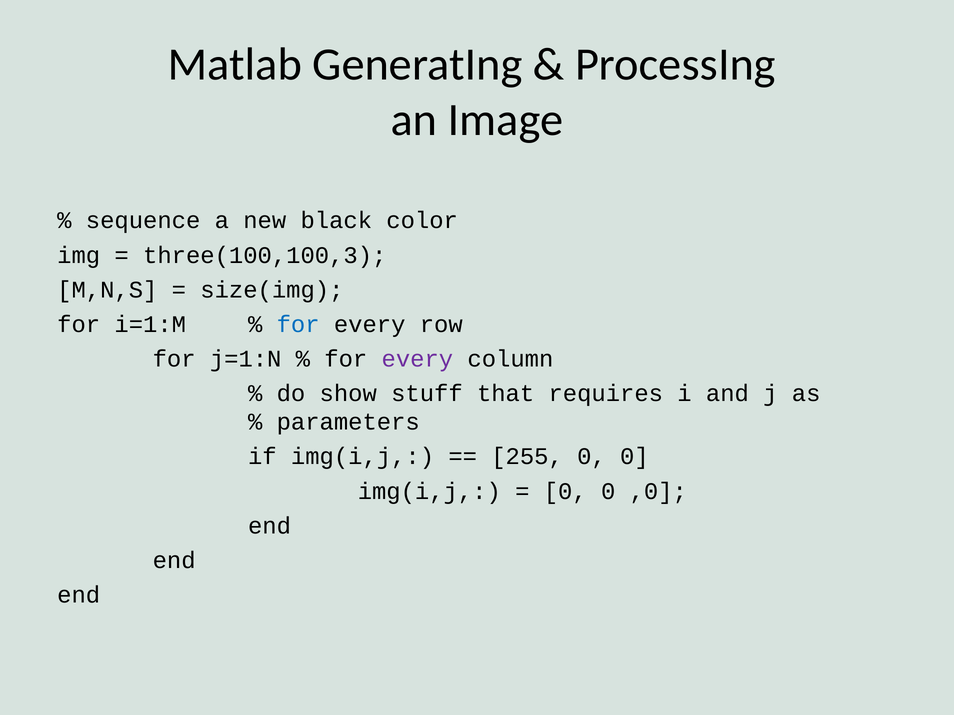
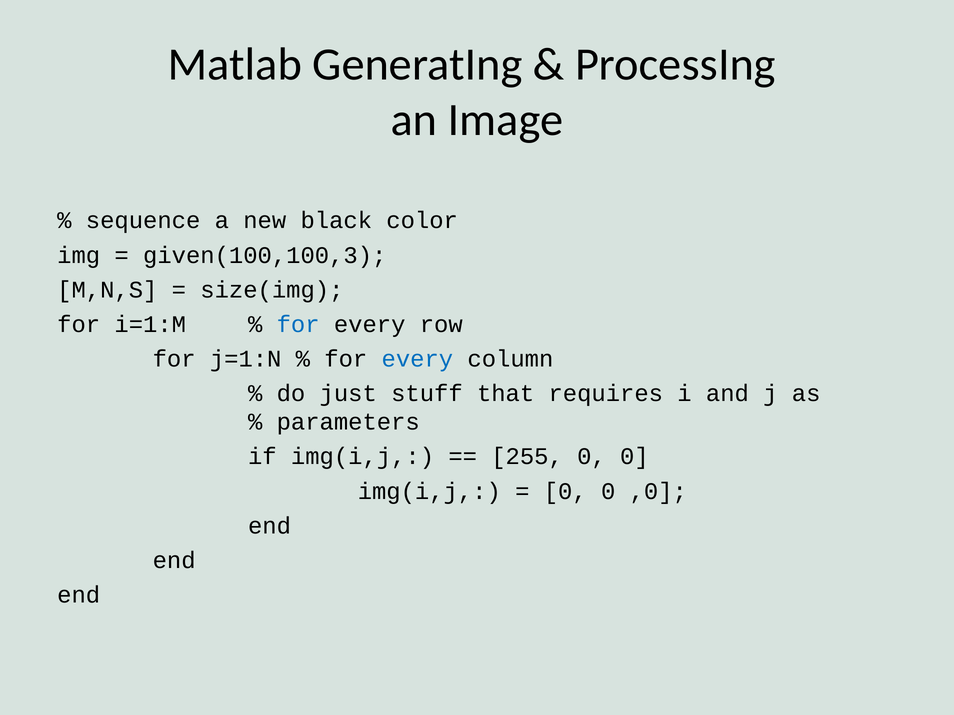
three(100,100,3: three(100,100,3 -> given(100,100,3 (265, 255)
every colour: purple -> blue (417, 359)
show: show -> just (348, 394)
